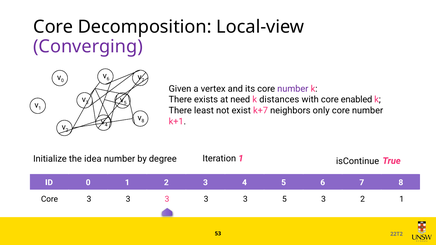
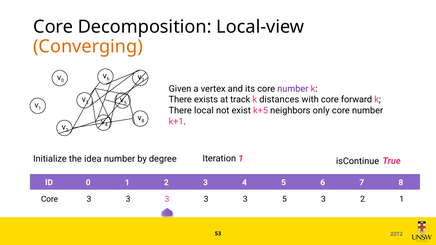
Converging colour: purple -> orange (88, 46)
need: need -> track (240, 100)
enabled: enabled -> forward (357, 100)
least: least -> local (204, 111)
k+7: k+7 -> k+5 (261, 111)
